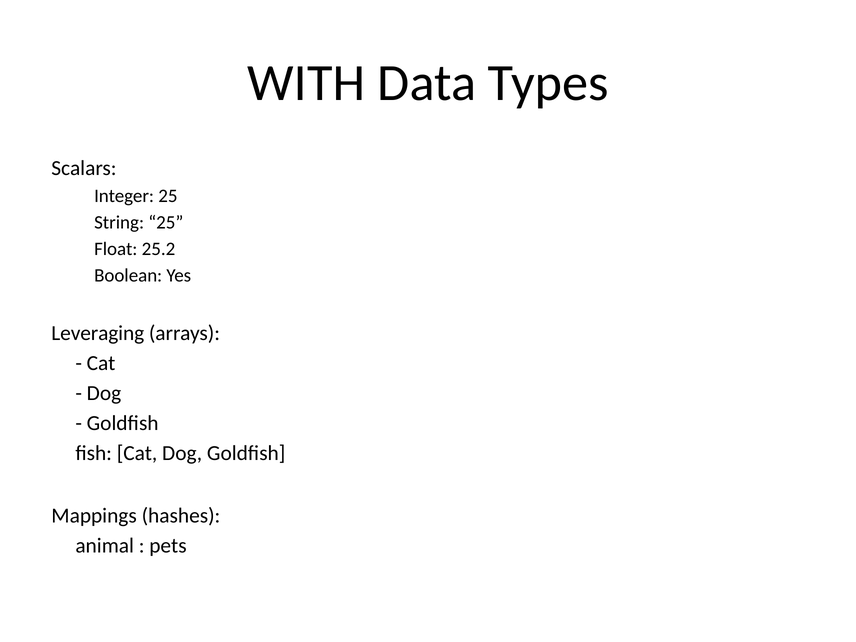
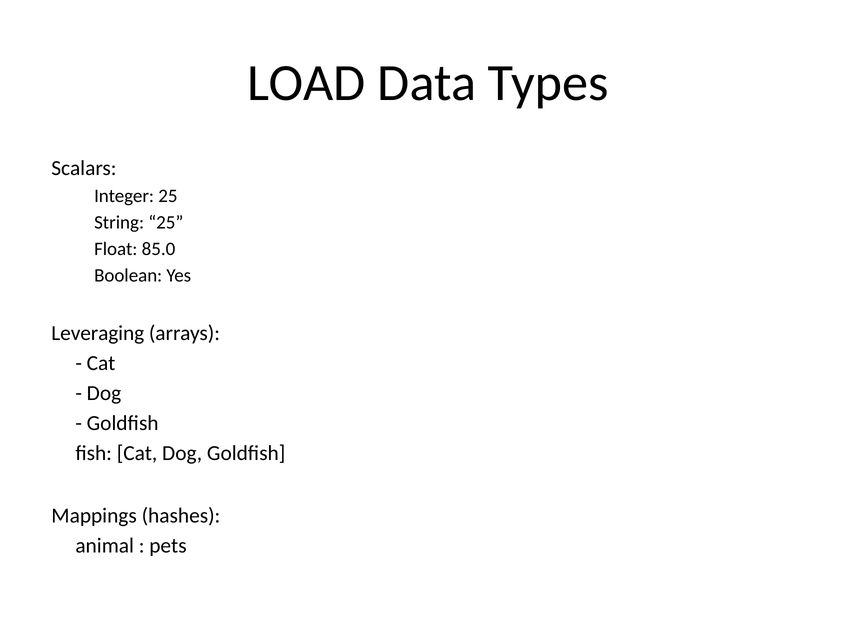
WITH: WITH -> LOAD (306, 83)
25.2: 25.2 -> 85.0 (159, 249)
